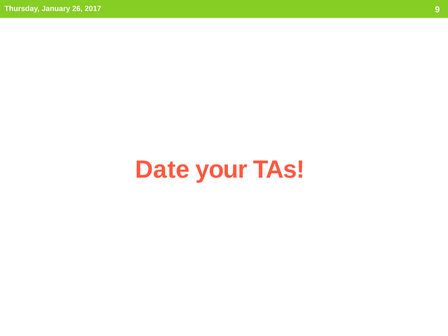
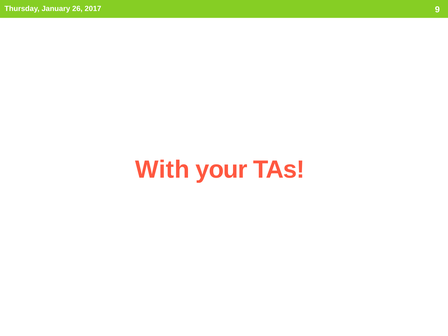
Date: Date -> With (162, 170)
